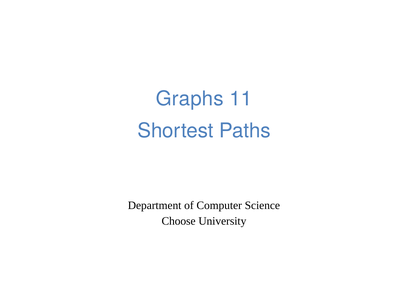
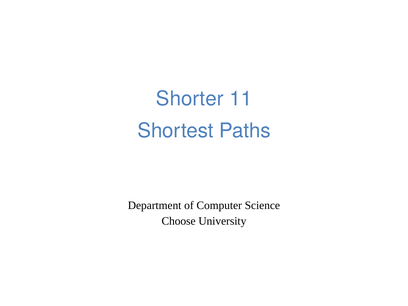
Graphs: Graphs -> Shorter (190, 99)
